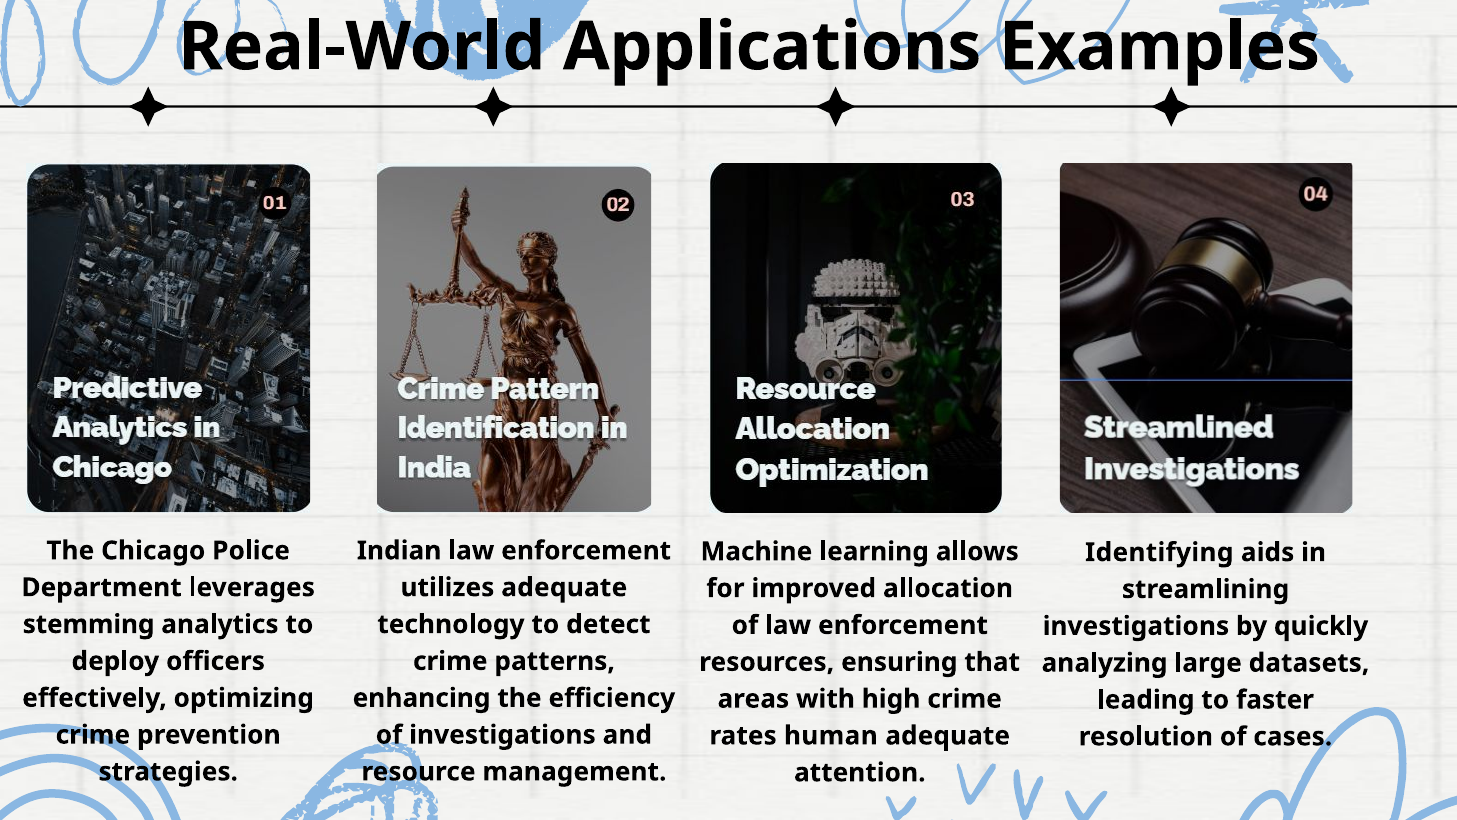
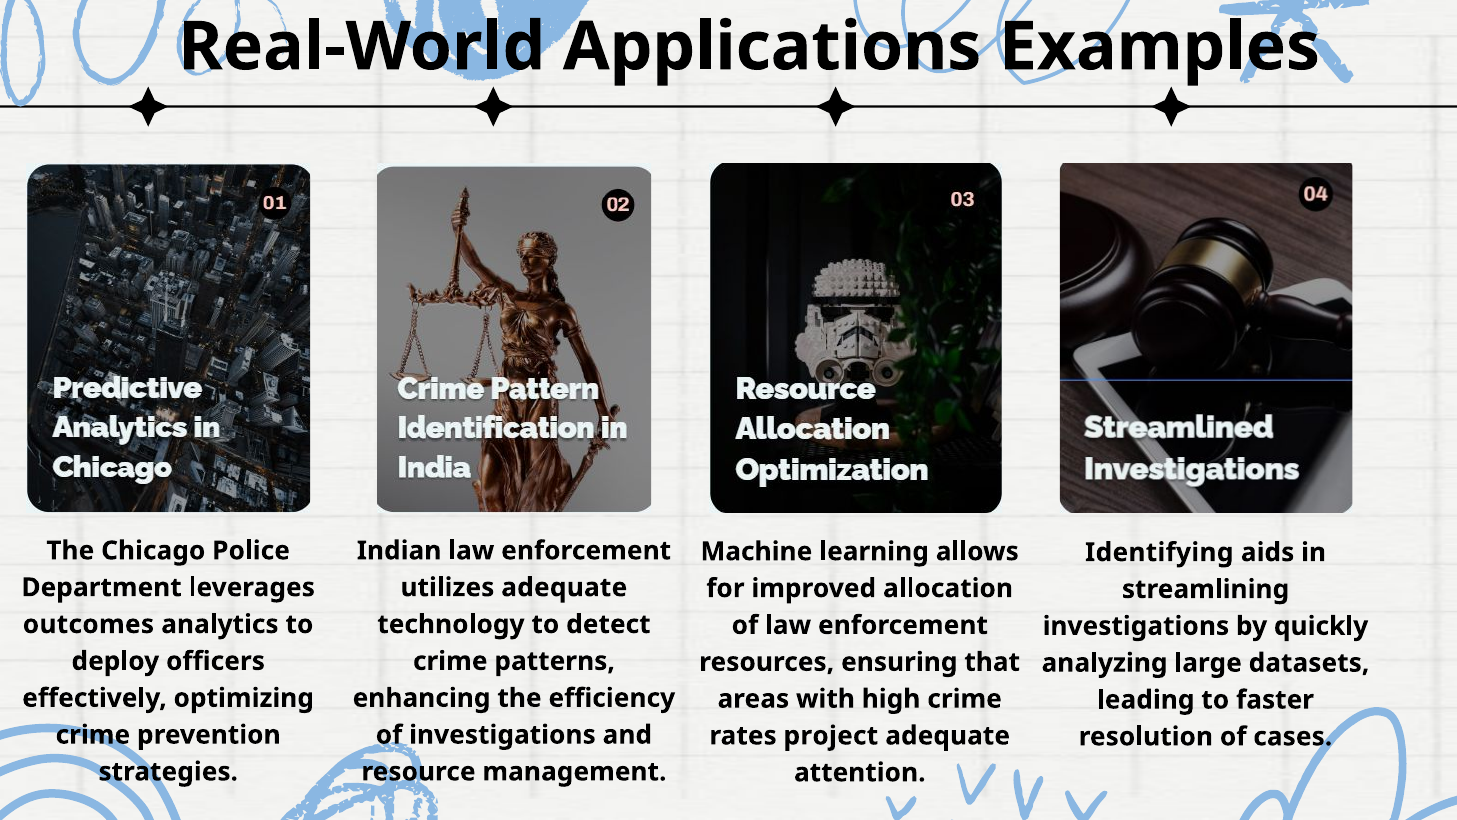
stemming: stemming -> outcomes (88, 624)
human: human -> project (831, 735)
